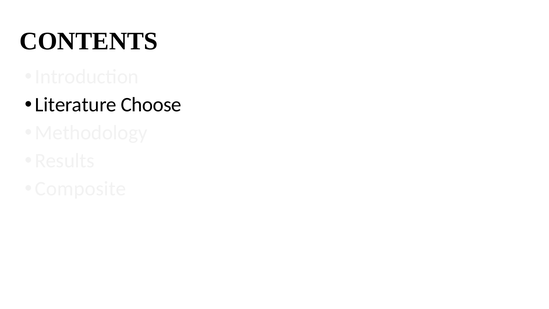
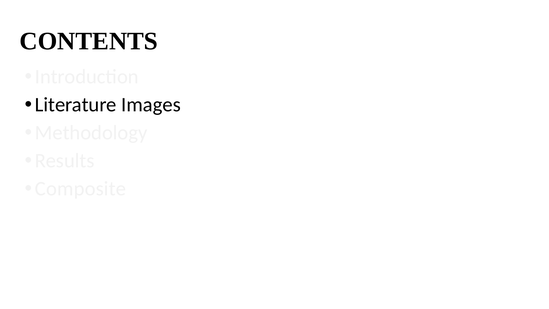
Choose: Choose -> Images (151, 105)
